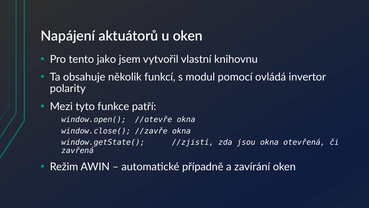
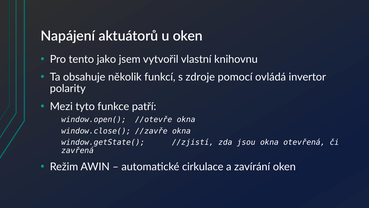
modul: modul -> zdroje (200, 77)
případně: případně -> cirkulace (203, 167)
